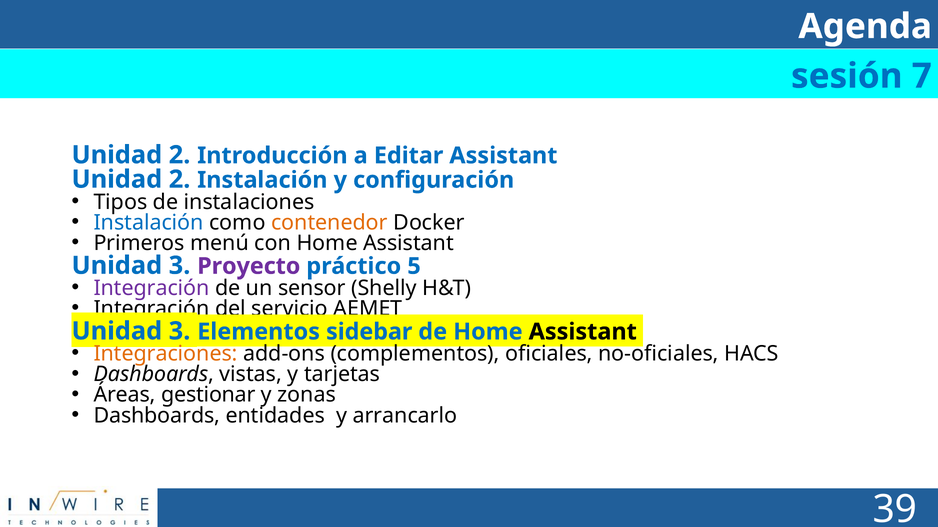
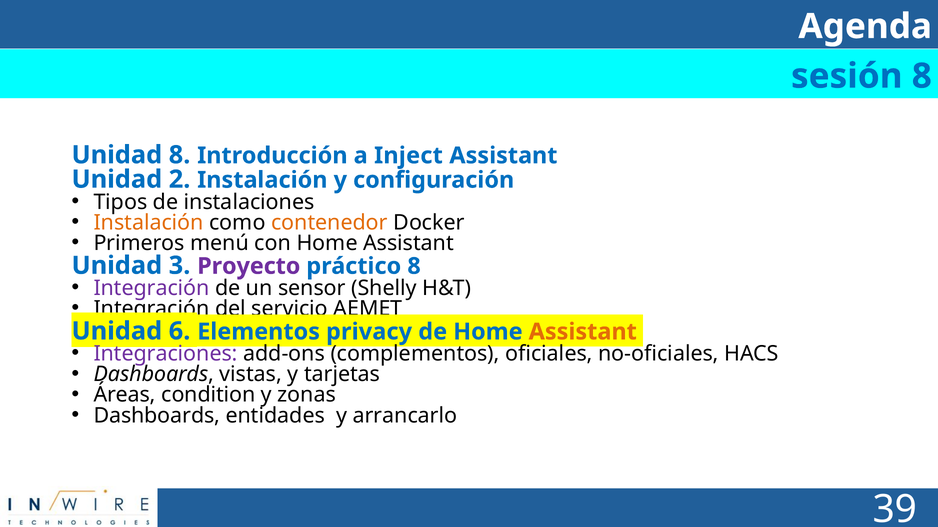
sesión 7: 7 -> 8 (922, 76)
2: 2 -> 8 (180, 155)
Editar: Editar -> Inject (408, 156)
Instalación colour: blue -> orange (149, 223)
práctico 5: 5 -> 8 (414, 266)
3: 3 -> 6 (180, 331)
sidebar: sidebar -> privacy (369, 332)
Assistant colour: black -> orange (583, 332)
Integraciones colour: orange -> purple (166, 354)
gestionar: gestionar -> condition (208, 395)
